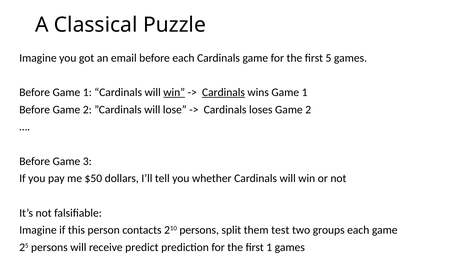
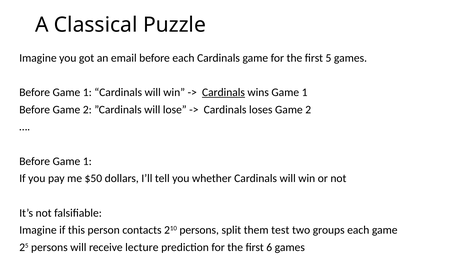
win underline: present -> none (174, 92)
3: 3 -> 1 (87, 161)
predict: predict -> lecture (142, 247)
first 1: 1 -> 6 (269, 247)
